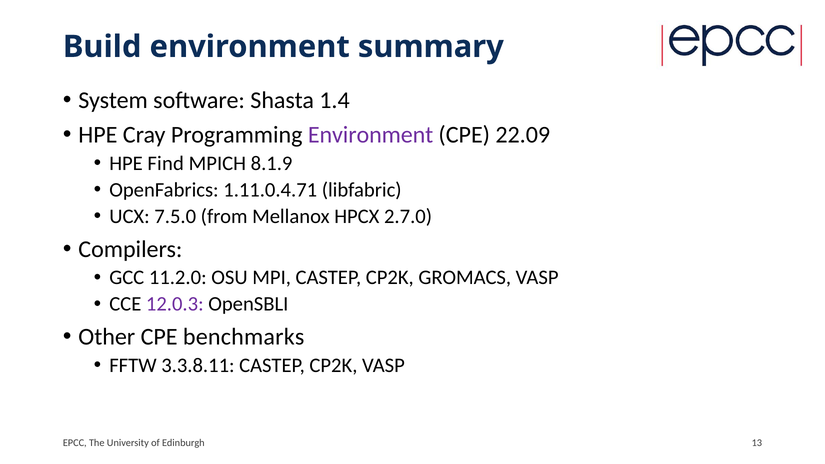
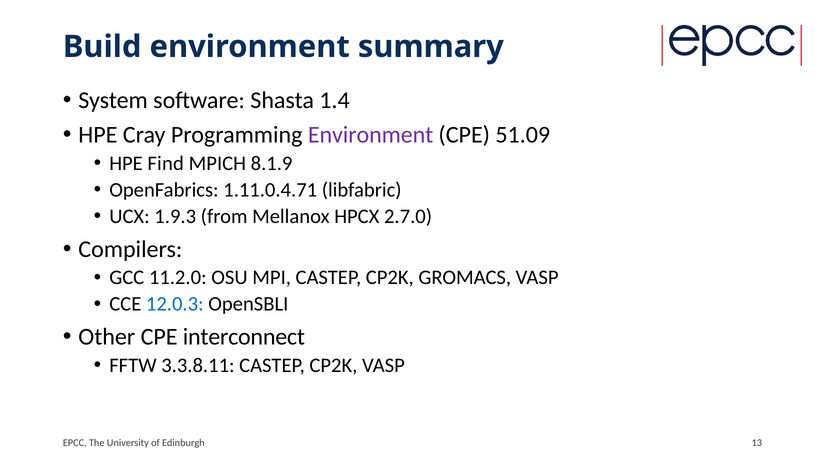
22.09: 22.09 -> 51.09 (523, 135)
7.5.0: 7.5.0 -> 1.9.3 (175, 216)
12.0.3 colour: purple -> blue (175, 304)
benchmarks: benchmarks -> interconnect (244, 337)
